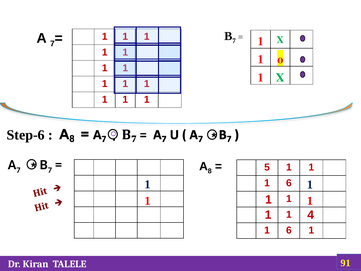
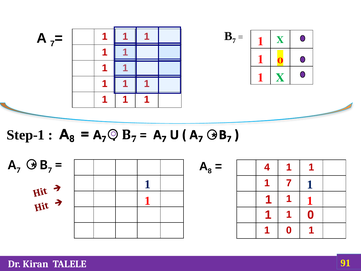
Step-6: Step-6 -> Step-1 (26, 135)
5: 5 -> 4 (267, 167)
6: 6 -> 7 (289, 183)
4: 4 -> 0 (311, 215)
6: 6 -> 0 (289, 230)
